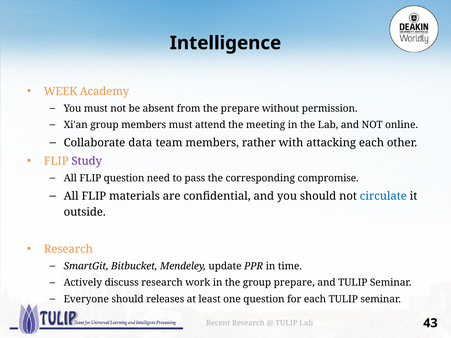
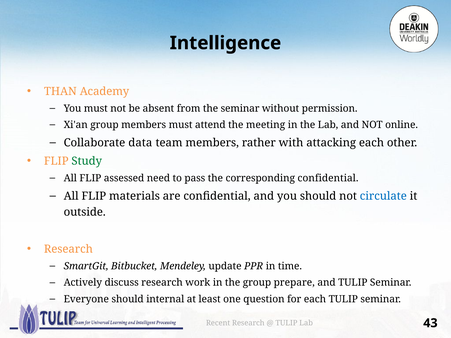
WEEK: WEEK -> THAN (60, 91)
the prepare: prepare -> seminar (240, 109)
Study colour: purple -> green (87, 161)
FLIP question: question -> assessed (124, 178)
corresponding compromise: compromise -> confidential (328, 178)
releases: releases -> internal (165, 299)
